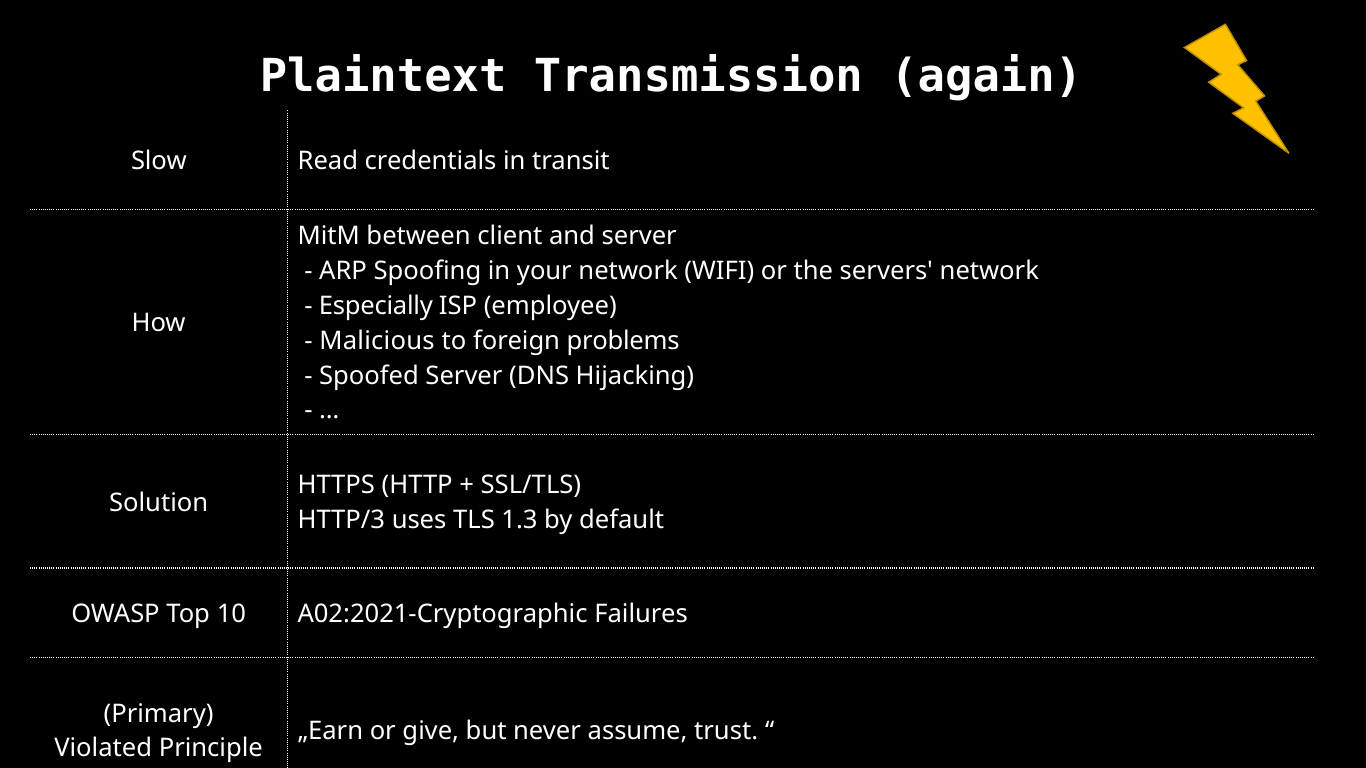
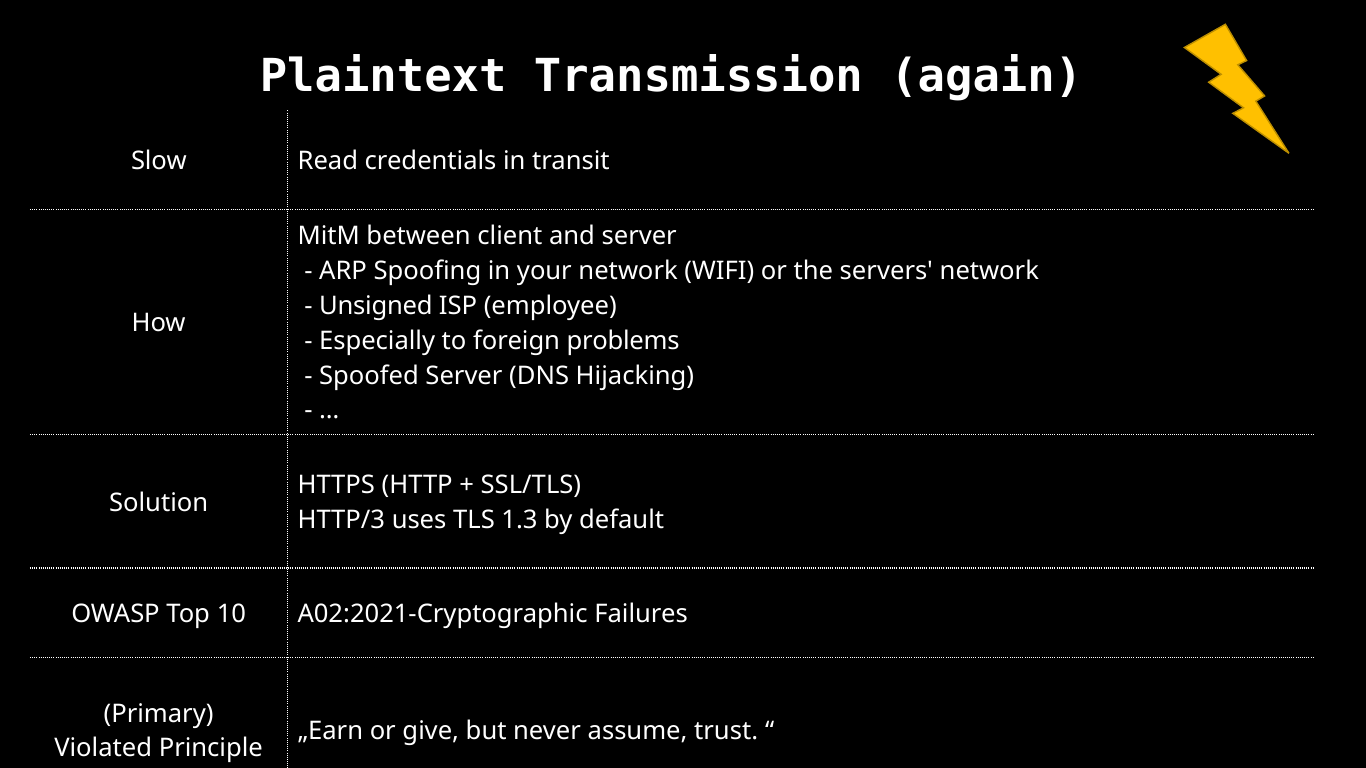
Especially: Especially -> Unsigned (376, 306)
Malicious: Malicious -> Especially (377, 341)
